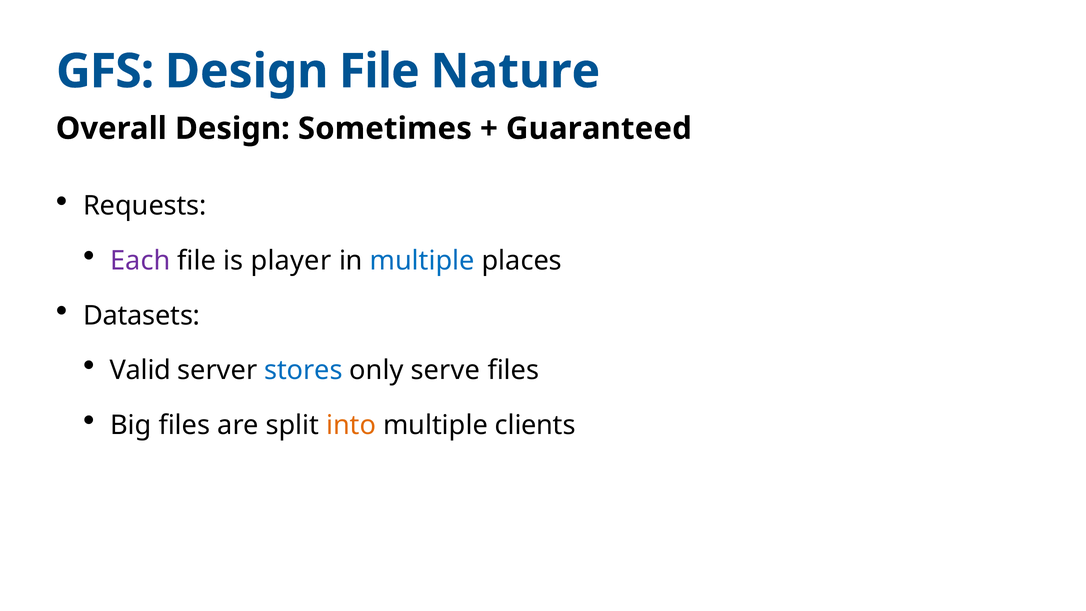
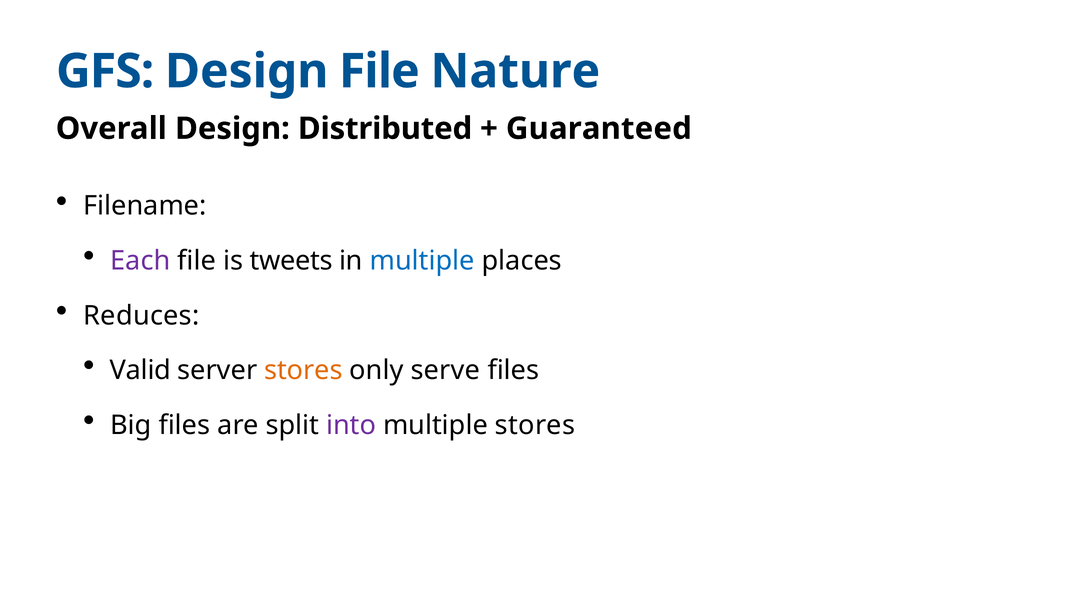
Sometimes: Sometimes -> Distributed (385, 129)
Requests: Requests -> Filename (145, 206)
player: player -> tweets (291, 261)
Datasets: Datasets -> Reduces (141, 316)
stores colour: blue -> orange (303, 370)
into colour: orange -> purple (351, 425)
multiple clients: clients -> stores (535, 425)
